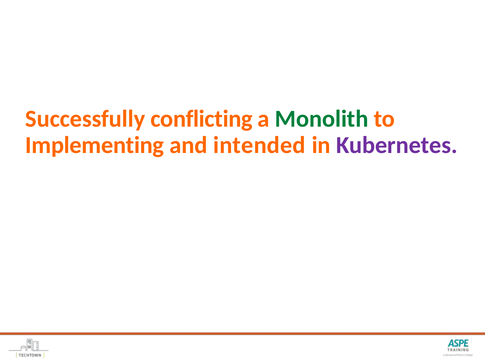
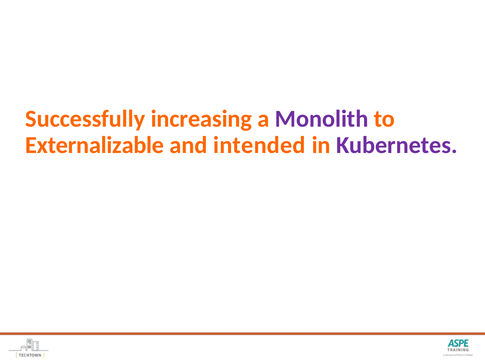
conflicting: conflicting -> increasing (201, 119)
Monolith colour: green -> purple (322, 119)
Implementing: Implementing -> Externalizable (95, 145)
